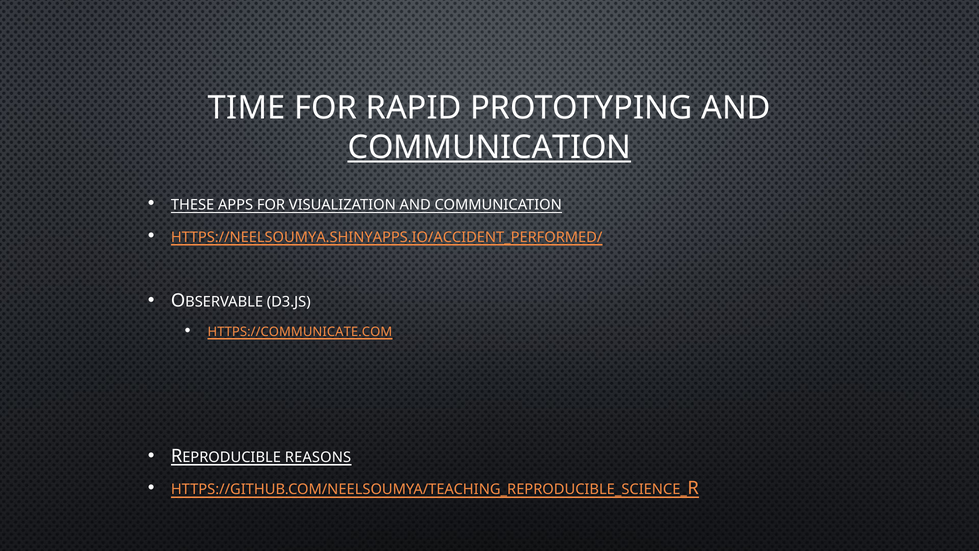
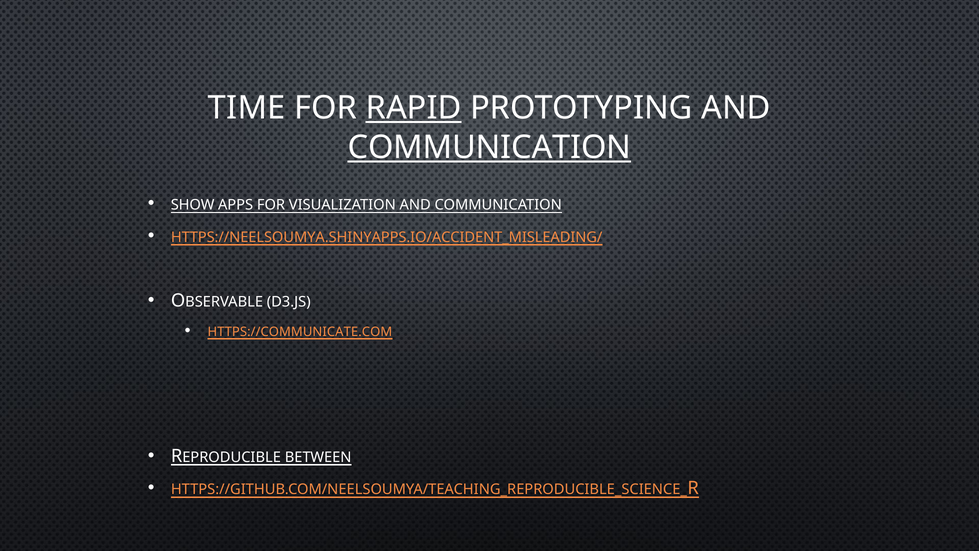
RAPID underline: none -> present (414, 108)
THESE: THESE -> SHOW (193, 205)
HTTPS://NEELSOUMYA.SHINYAPPS.IO/ACCIDENT_PERFORMED/: HTTPS://NEELSOUMYA.SHINYAPPS.IO/ACCIDENT_PERFORMED/ -> HTTPS://NEELSOUMYA.SHINYAPPS.IO/ACCIDENT_MISLEADING/ (387, 237)
REASONS: REASONS -> BETWEEN (318, 457)
